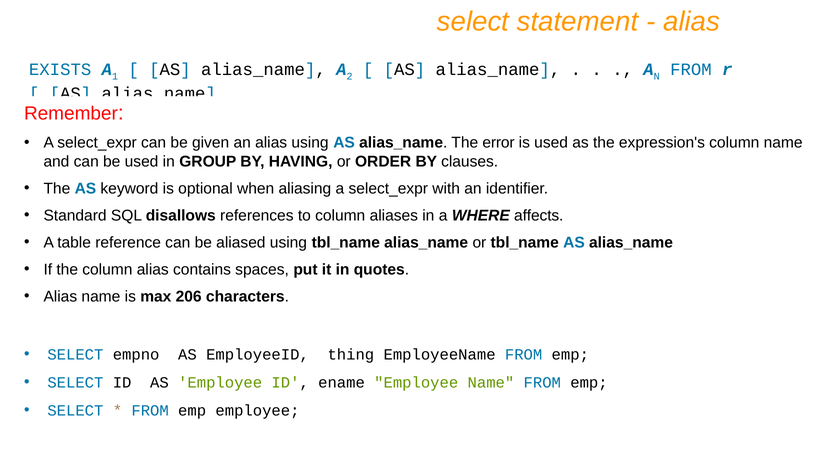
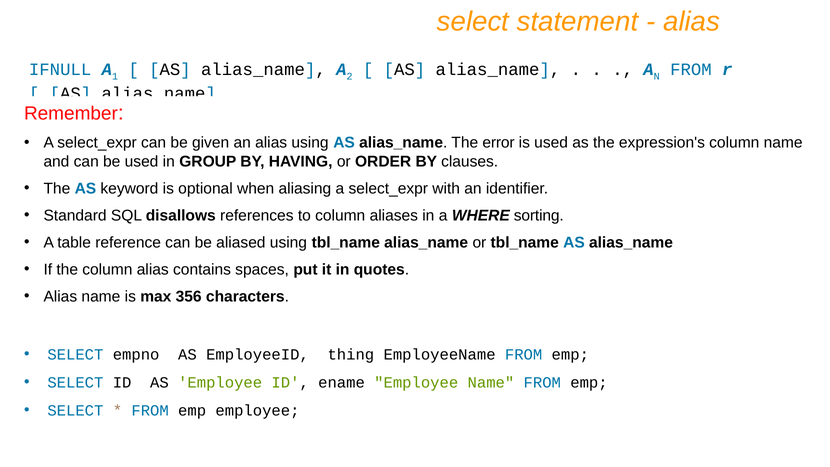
EXISTS: EXISTS -> IFNULL (60, 70)
affects: affects -> sorting (539, 215)
206: 206 -> 356 (189, 296)
